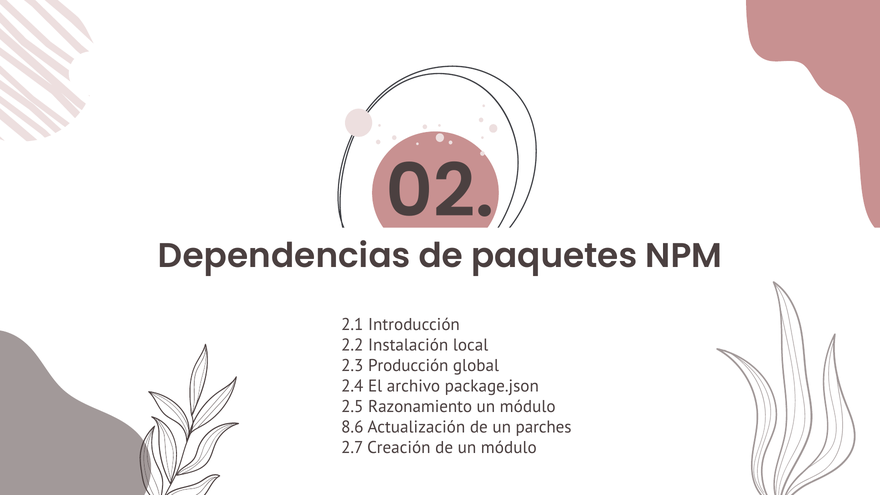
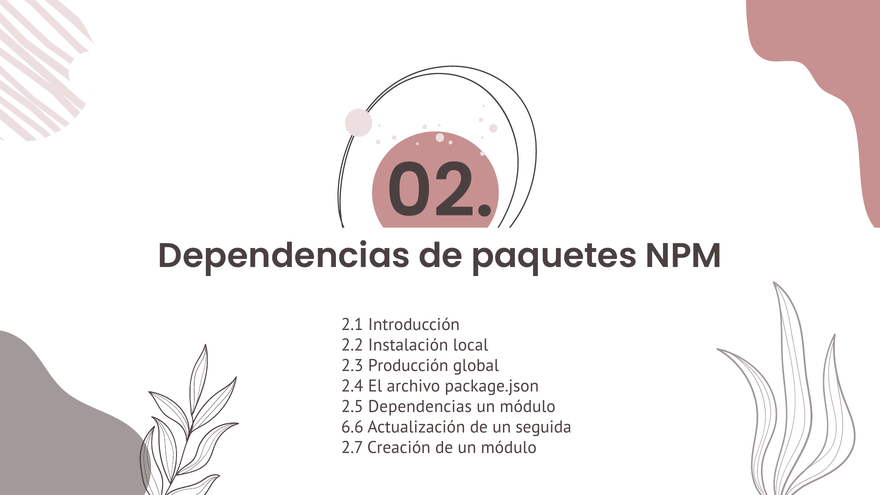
2.5 Razonamiento: Razonamiento -> Dependencias (420, 407)
8.6: 8.6 -> 6.6 (352, 427)
parches: parches -> seguida (544, 427)
